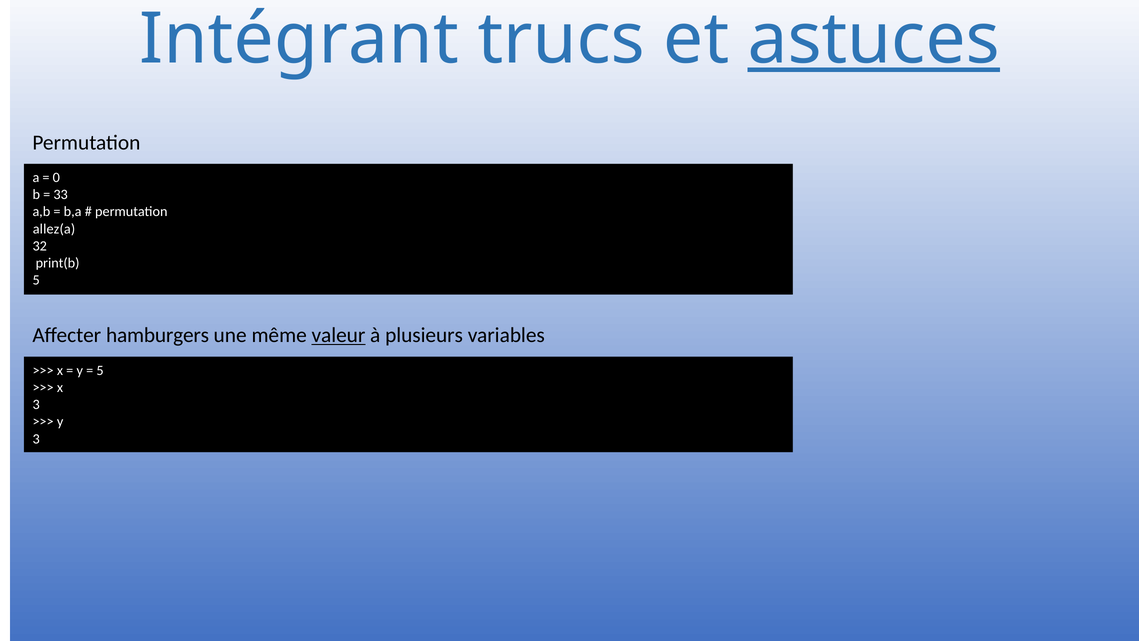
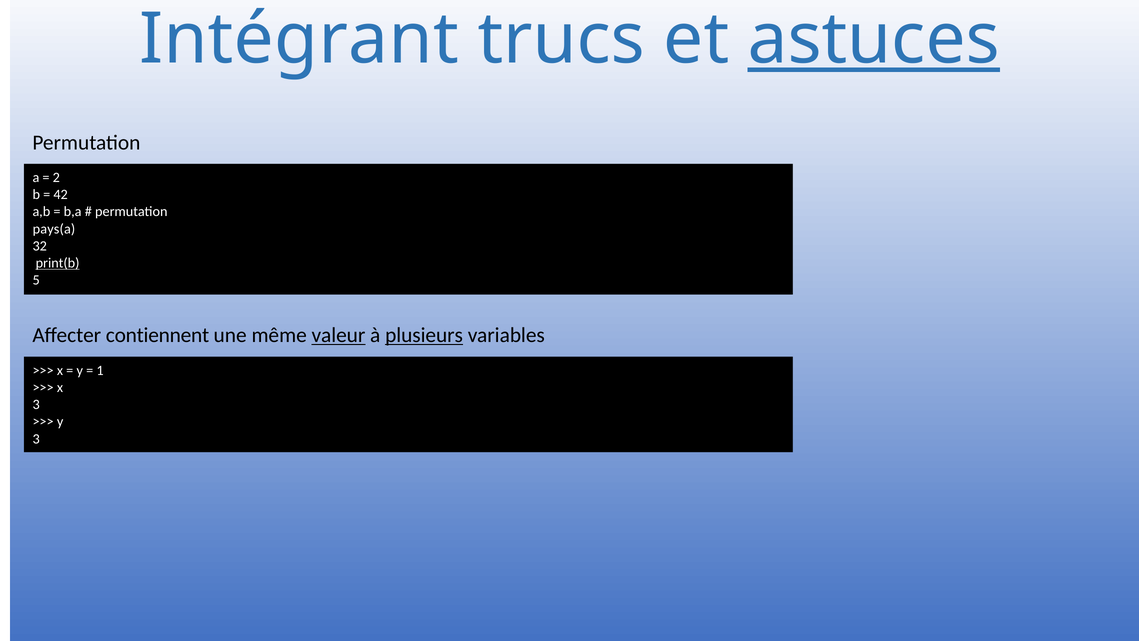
0: 0 -> 2 (56, 178)
33: 33 -> 42 (61, 195)
allez(a: allez(a -> pays(a (54, 229)
print(b underline: none -> present (58, 263)
hamburgers: hamburgers -> contiennent (158, 335)
plusieurs underline: none -> present (424, 335)
5: 5 -> 1 (100, 370)
